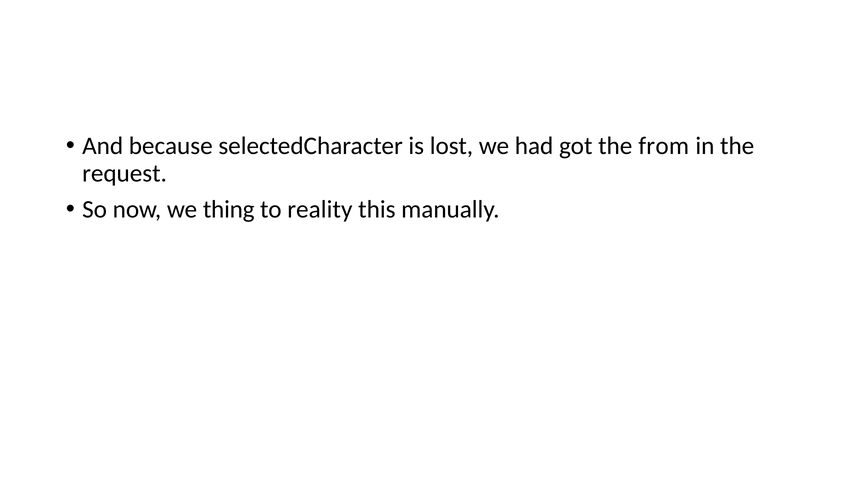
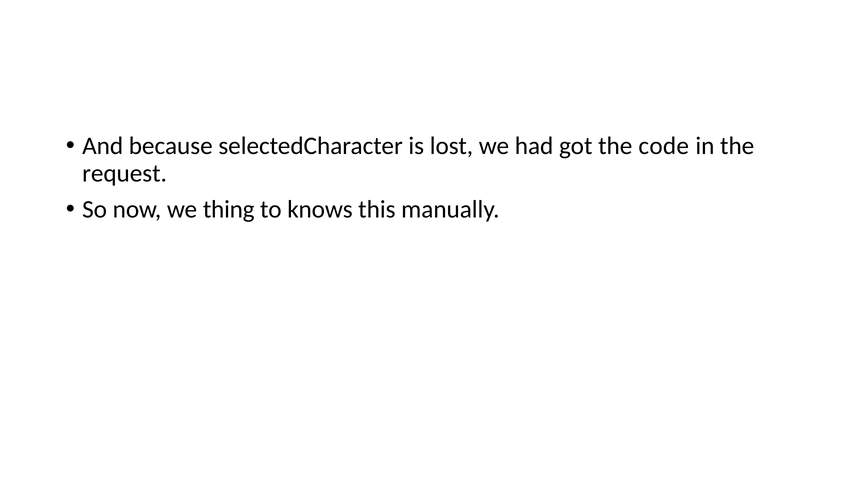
from: from -> code (664, 146)
reality: reality -> knows (320, 210)
